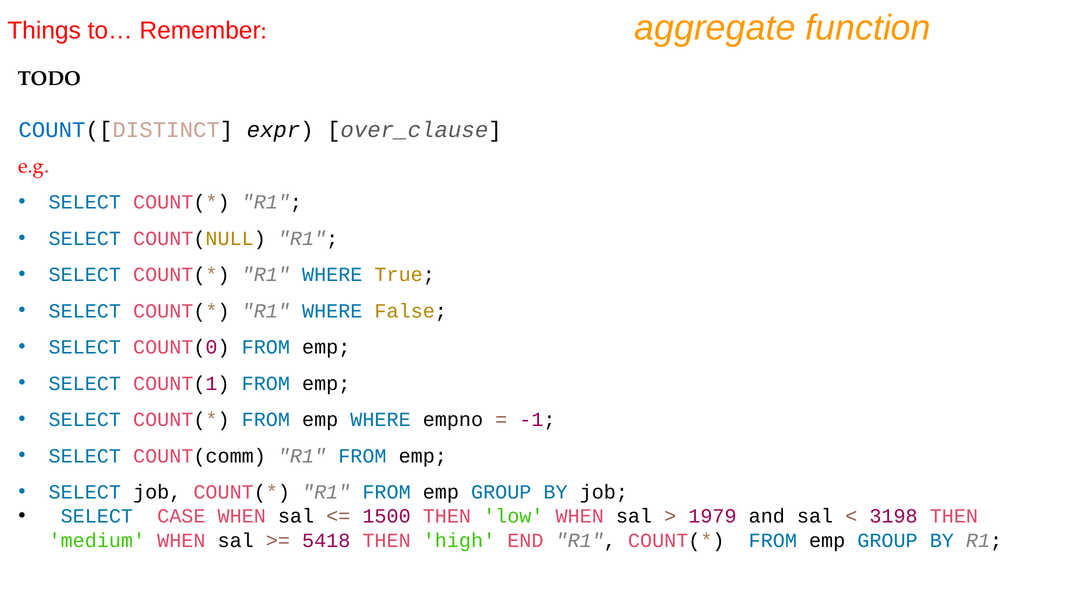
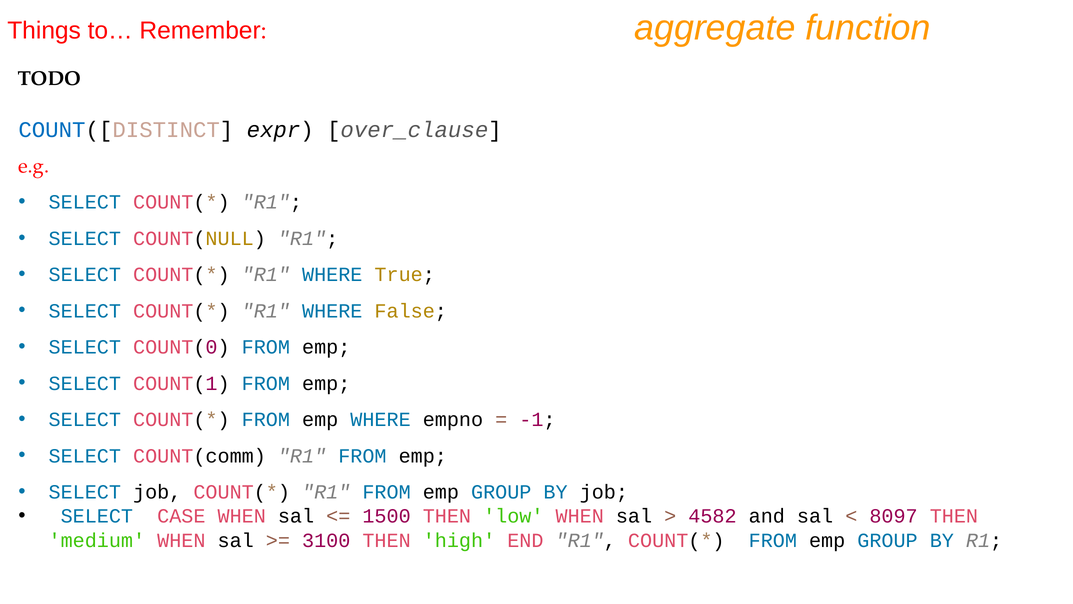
1979: 1979 -> 4582 (712, 516)
3198: 3198 -> 8097 (894, 516)
5418: 5418 -> 3100 (326, 540)
